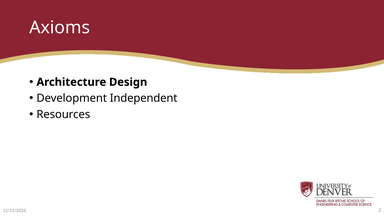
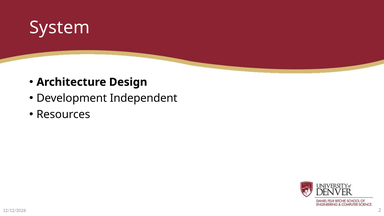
Axioms: Axioms -> System (60, 28)
